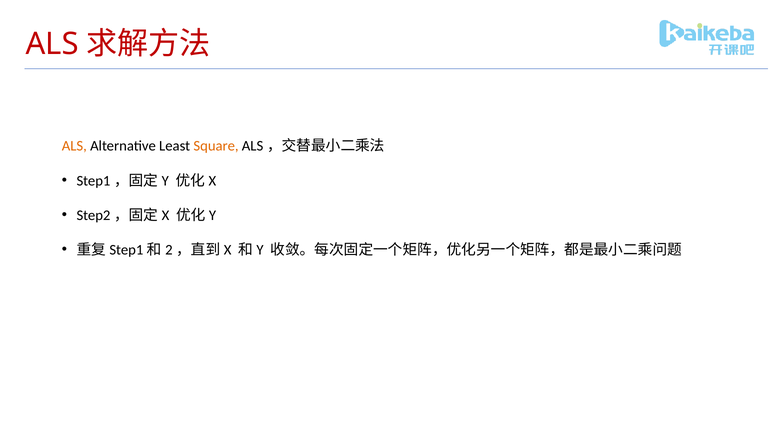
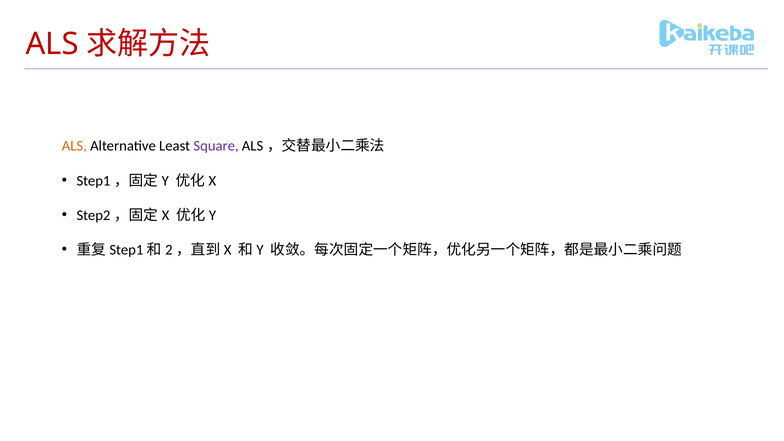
Square colour: orange -> purple (216, 146)
